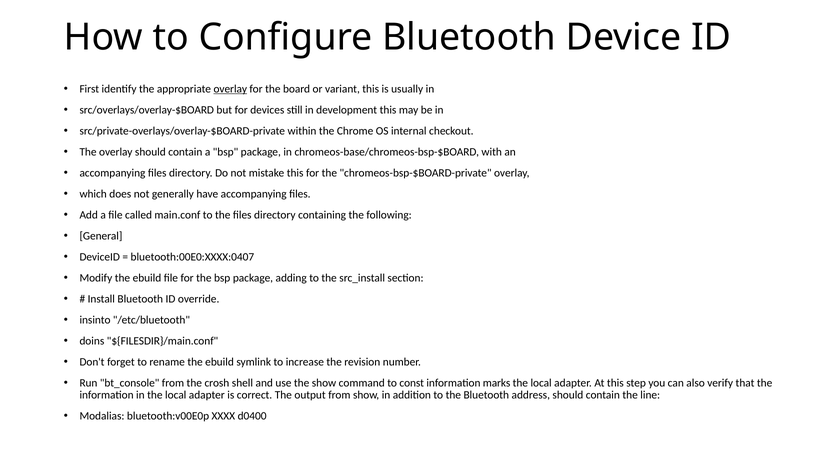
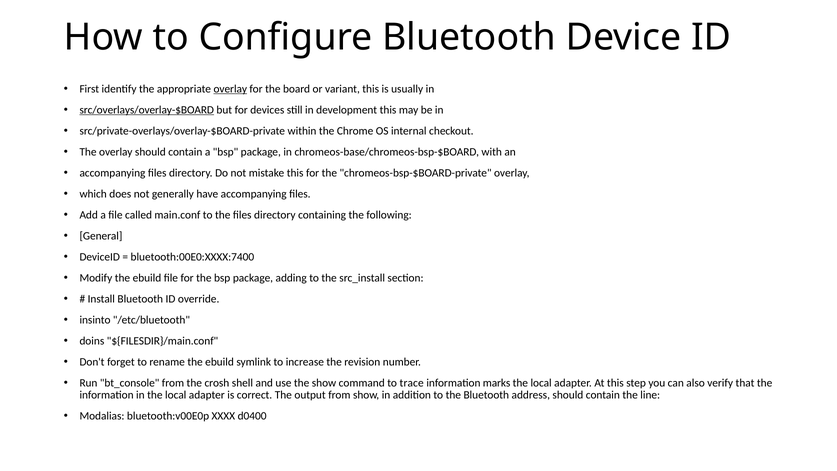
src/overlays/overlay-$BOARD underline: none -> present (147, 110)
bluetooth:00E0:XXXX:0407: bluetooth:00E0:XXXX:0407 -> bluetooth:00E0:XXXX:7400 (192, 257)
const: const -> trace (412, 383)
